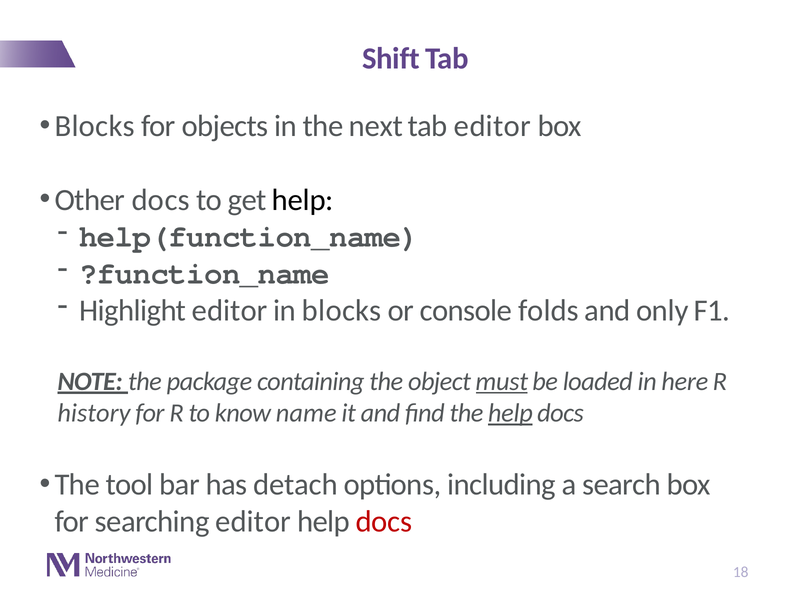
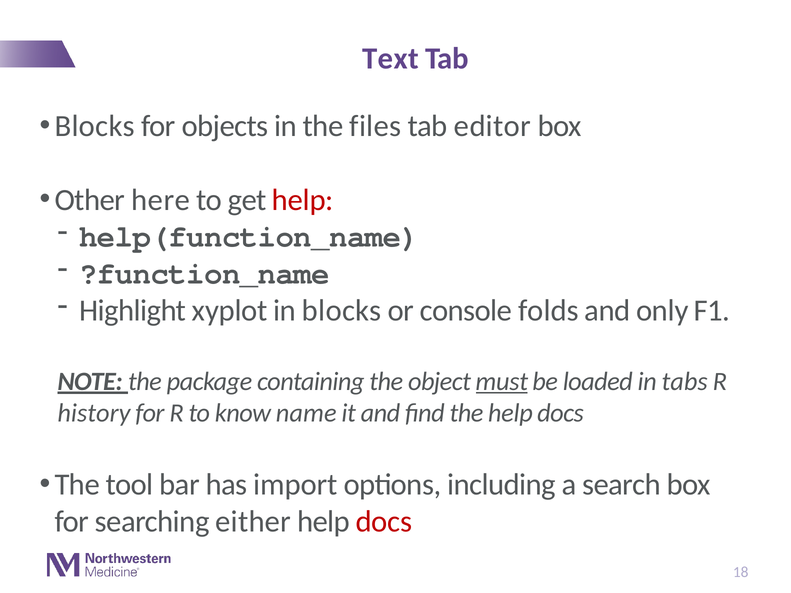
Shift: Shift -> Text (391, 59)
next: next -> files (375, 126)
Other docs: docs -> here (161, 200)
help colour: black -> red (303, 200)
Highlight editor: editor -> xyplot (230, 311)
here: here -> tabs (685, 382)
help underline: present -> none (510, 413)
detach: detach -> import (295, 485)
searching editor: editor -> either (253, 522)
